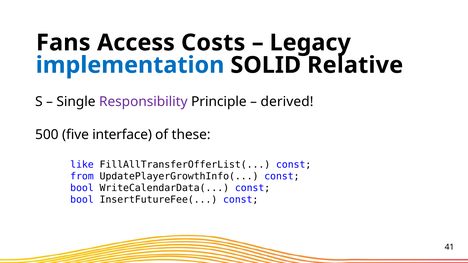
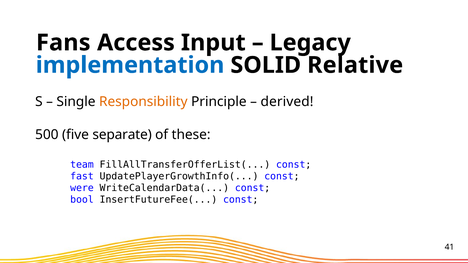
Costs: Costs -> Input (213, 43)
Responsibility colour: purple -> orange (143, 102)
interface: interface -> separate (122, 135)
like: like -> team (82, 165)
from: from -> fast (82, 177)
bool: bool -> were (82, 188)
